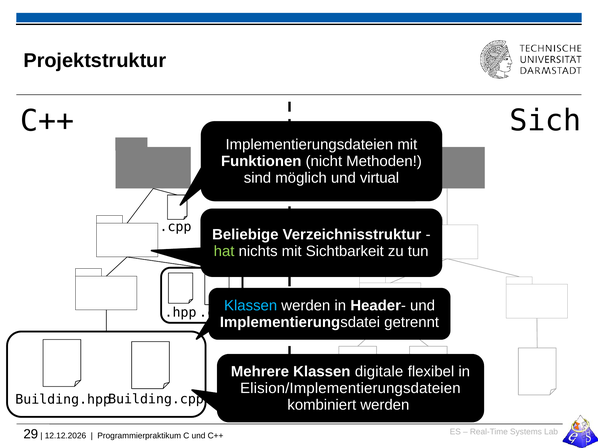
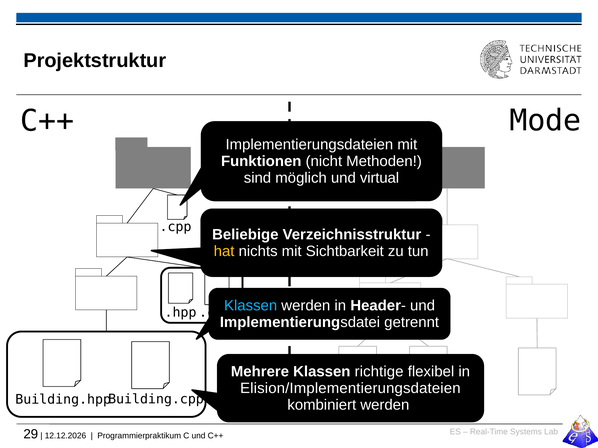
Sich: Sich -> Mode (545, 121)
hat colour: light green -> yellow (224, 251)
digitale: digitale -> richtige (379, 372)
